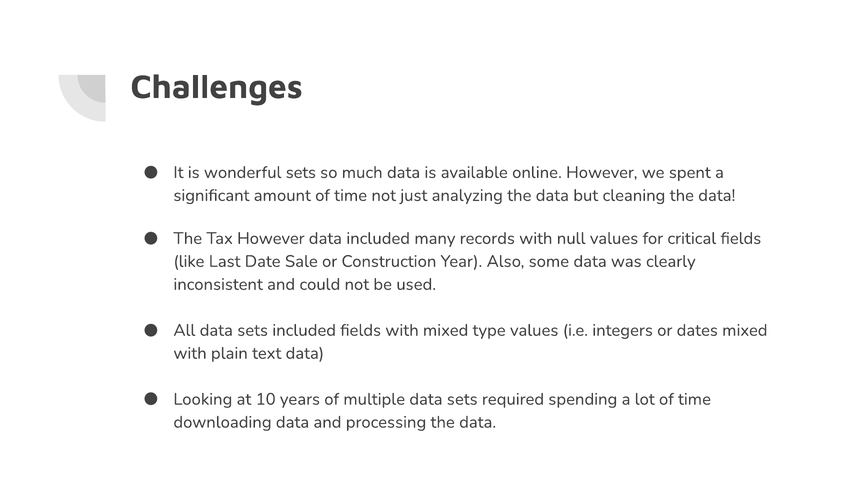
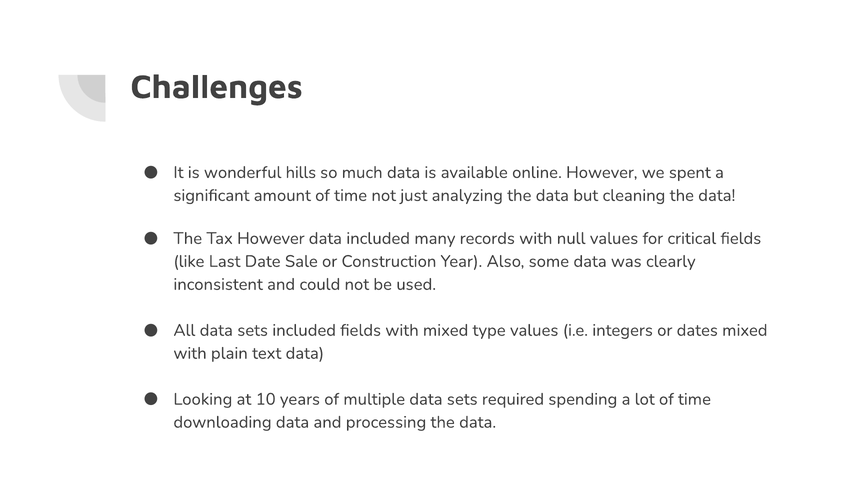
wonderful sets: sets -> hills (301, 172)
